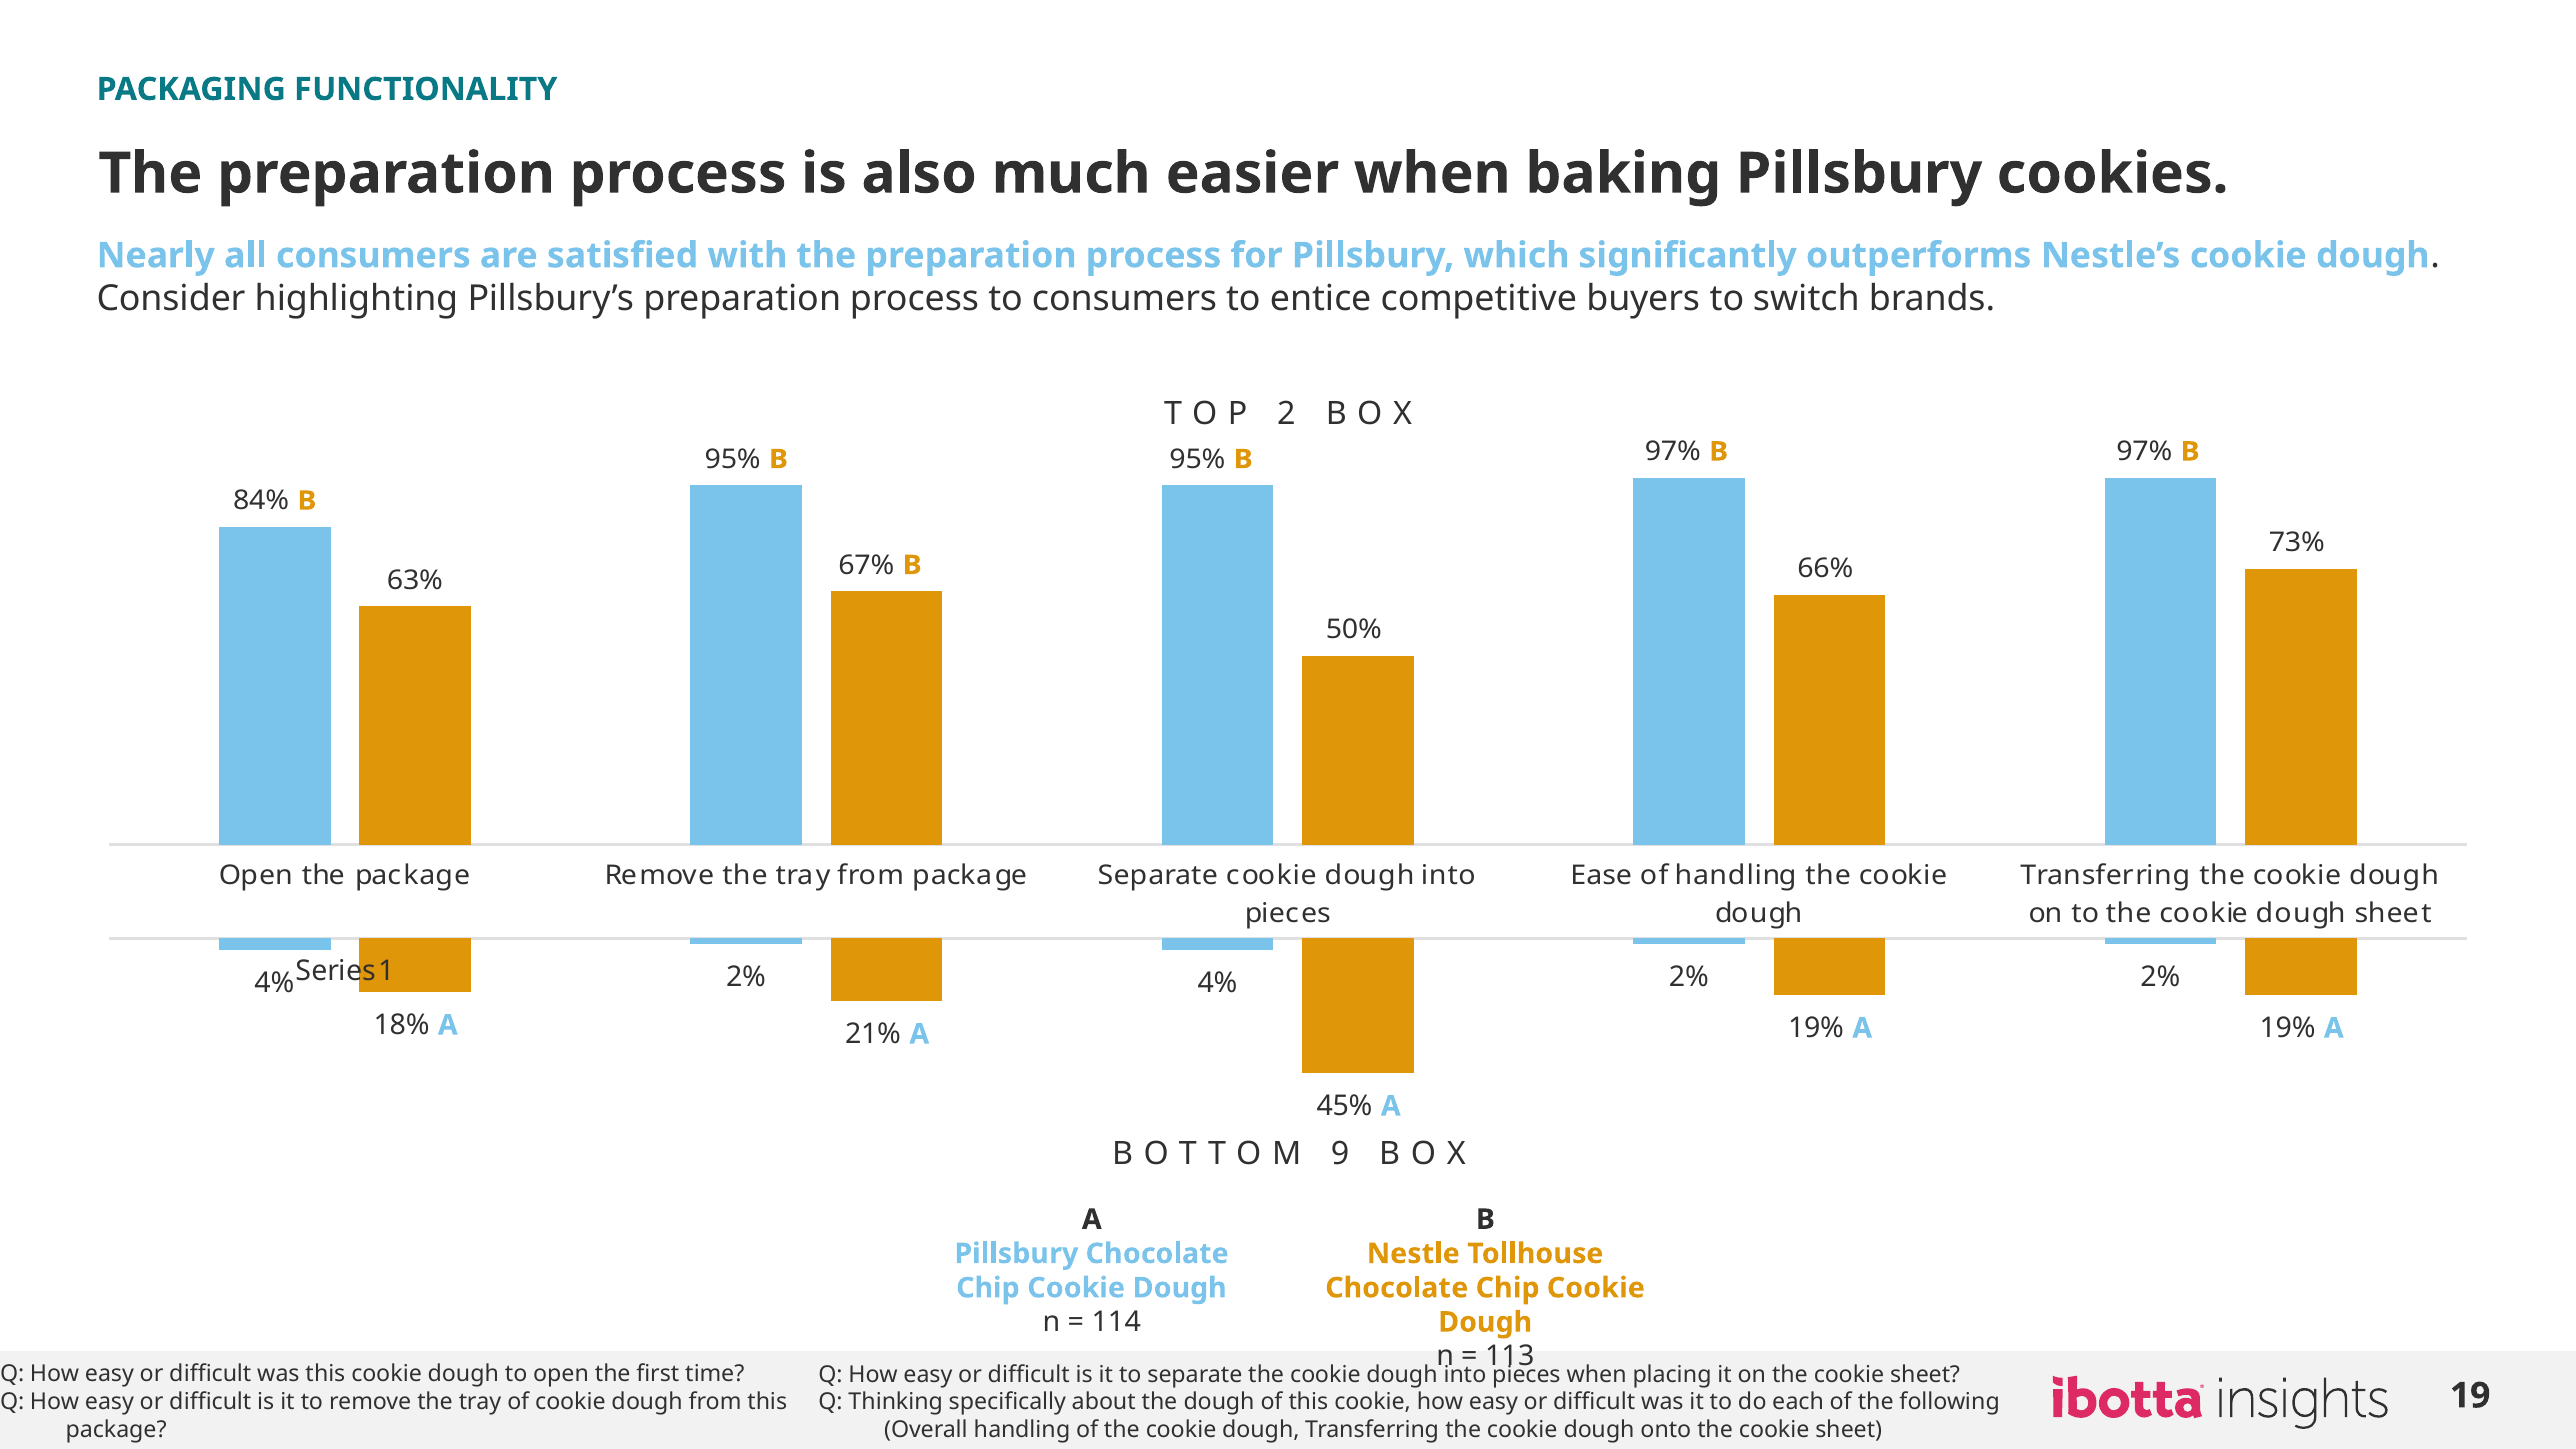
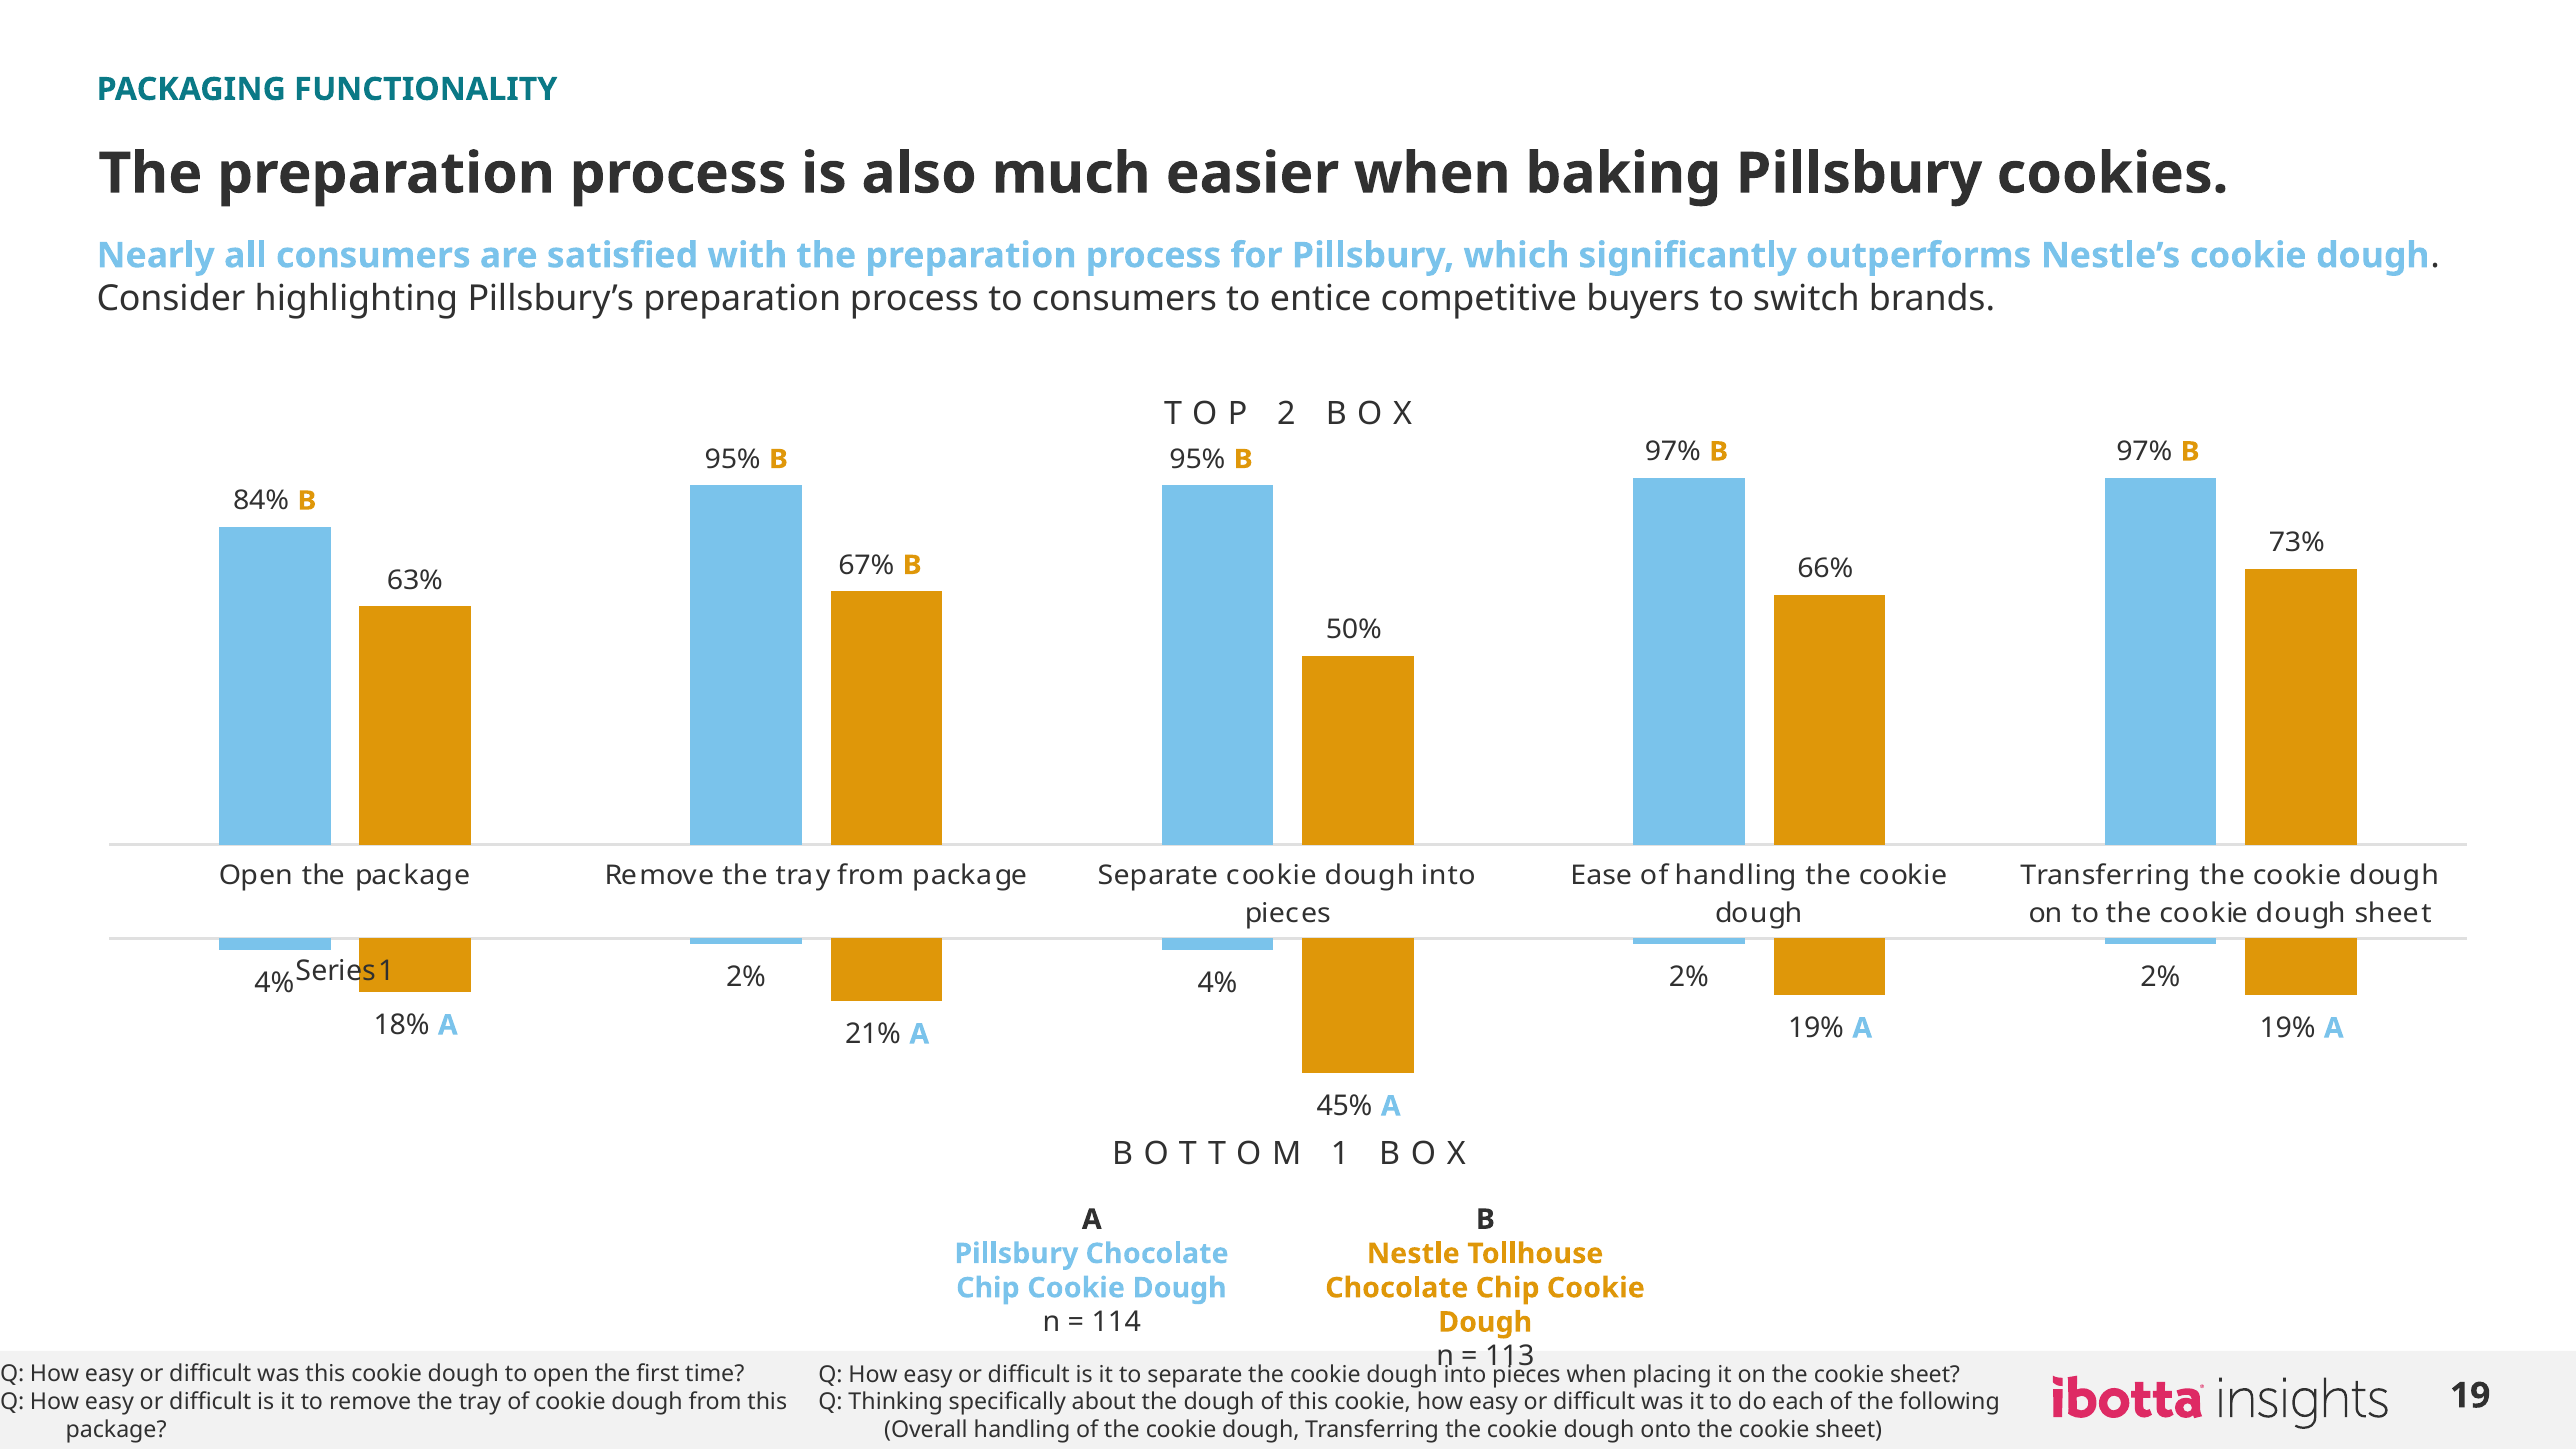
9: 9 -> 1 (1340, 1154)
